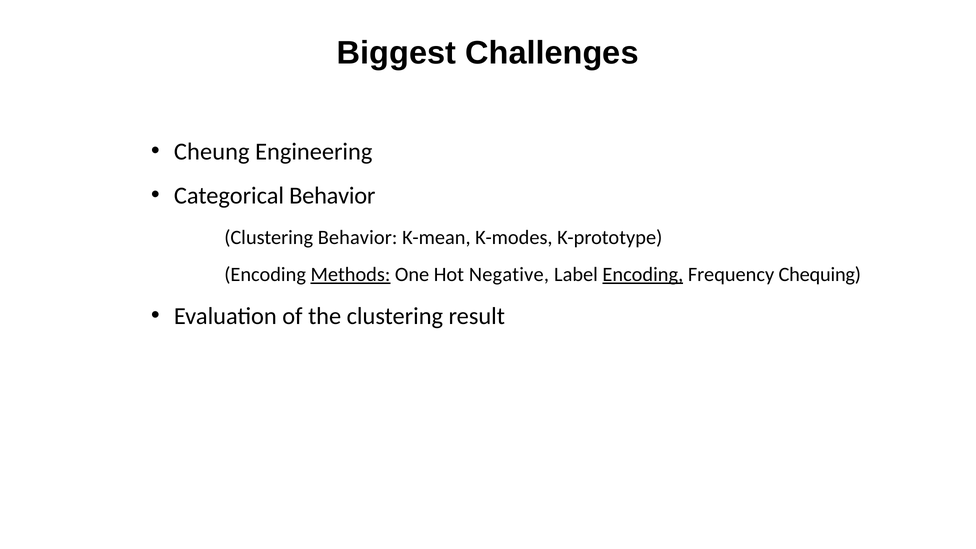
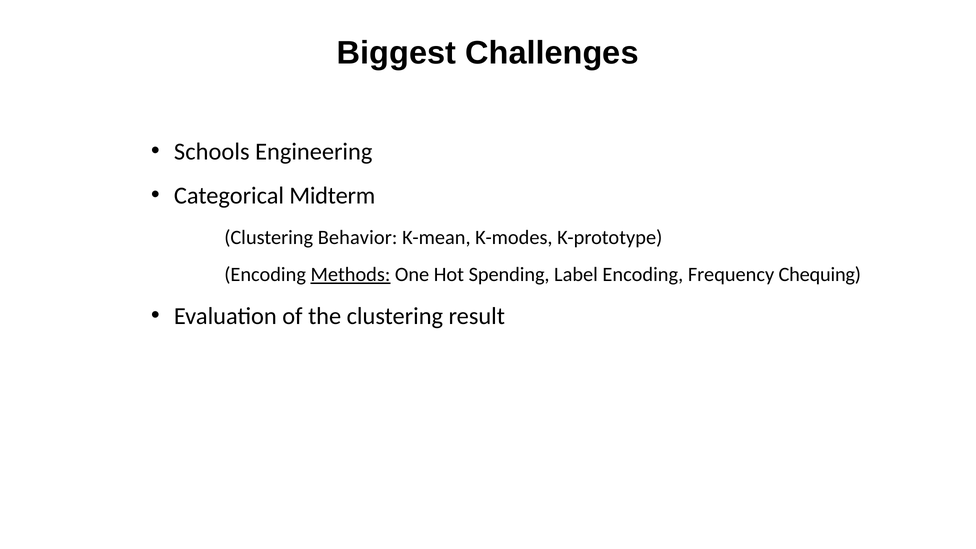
Cheung: Cheung -> Schools (212, 152)
Categorical Behavior: Behavior -> Midterm (332, 195)
Negative: Negative -> Spending (509, 274)
Encoding underline: present -> none (643, 274)
